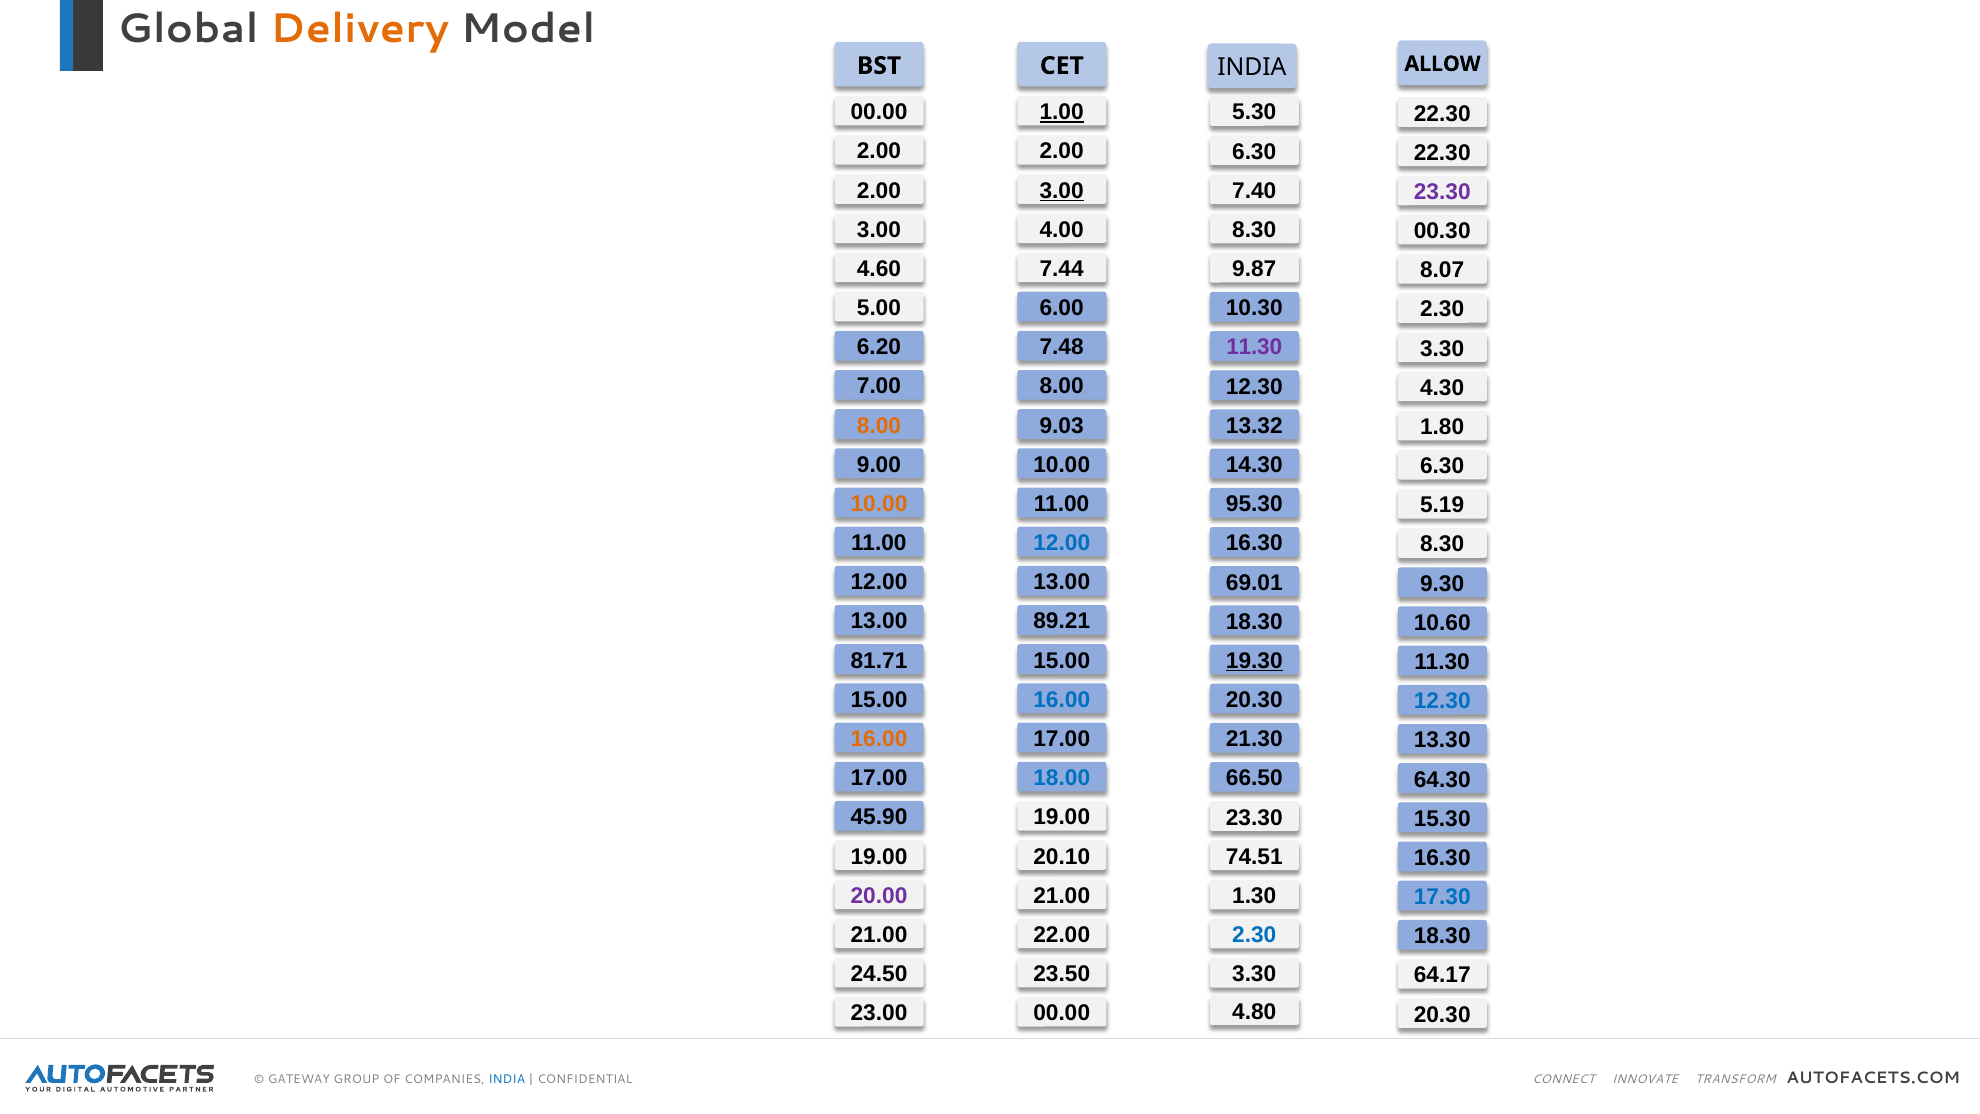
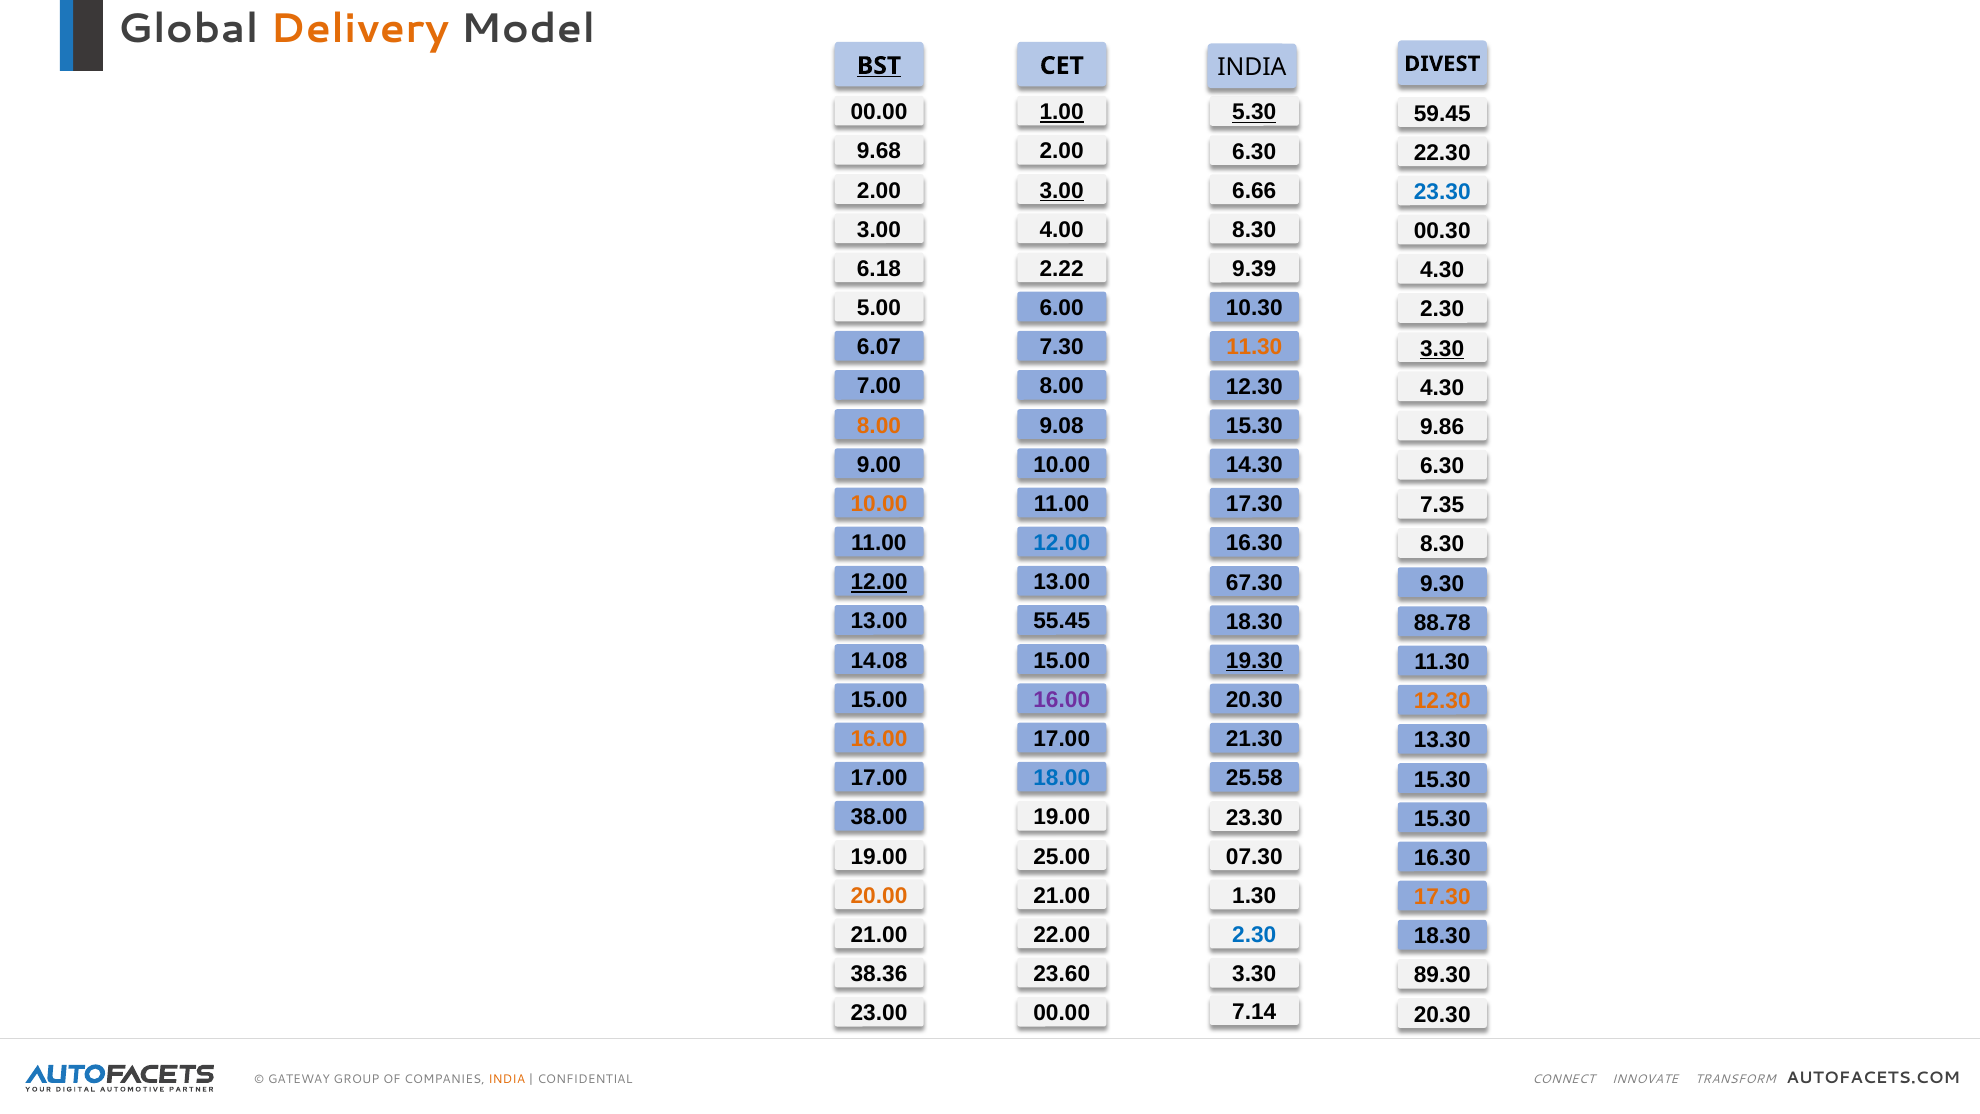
ALLOW: ALLOW -> DIVEST (1442, 64)
BST underline: none -> present (879, 66)
5.30 underline: none -> present (1254, 112)
22.30: 22.30 -> 59.45 (1442, 114)
2.00: 2.00 -> 9.68 (879, 151)
7.40: 7.40 -> 6.66 (1254, 191)
23.30 colour: purple -> blue (1442, 192)
4.60: 4.60 -> 6.18 (879, 269)
7.44: 7.44 -> 2.22 (1062, 269)
9.87: 9.87 -> 9.39 (1254, 269)
8.07: 8.07 -> 4.30 (1442, 270)
6.20: 6.20 -> 6.07 (879, 347)
7.48: 7.48 -> 7.30 (1062, 347)
11.30 colour: purple -> orange (1254, 347)
3.30 underline: none -> present (1442, 349)
9.03: 9.03 -> 9.08 (1062, 425)
13.32: 13.32 -> 15.30 (1254, 426)
1.80: 1.80 -> 9.86 (1442, 427)
95.30: 95.30 -> 17.30 (1254, 504)
5.19: 5.19 -> 7.35 (1442, 505)
12.00 underline: none -> present (879, 582)
69.01: 69.01 -> 67.30 (1254, 582)
89.21: 89.21 -> 55.45 (1062, 621)
10.60: 10.60 -> 88.78 (1442, 623)
81.71: 81.71 -> 14.08 (879, 660)
16.00 colour: blue -> purple (1062, 700)
12.30 colour: blue -> orange (1442, 701)
66.50: 66.50 -> 25.58 (1254, 778)
64.30: 64.30 -> 15.30 (1442, 779)
45.90: 45.90 -> 38.00 (879, 817)
20.10: 20.10 -> 25.00 (1062, 856)
74.51: 74.51 -> 07.30 (1254, 857)
20.00 colour: purple -> orange (879, 895)
17.30 colour: blue -> orange (1442, 897)
24.50: 24.50 -> 38.36 (879, 974)
23.50: 23.50 -> 23.60 (1062, 974)
64.17: 64.17 -> 89.30 (1442, 975)
4.80: 4.80 -> 7.14 (1254, 1011)
INDIA colour: blue -> orange (507, 1079)
